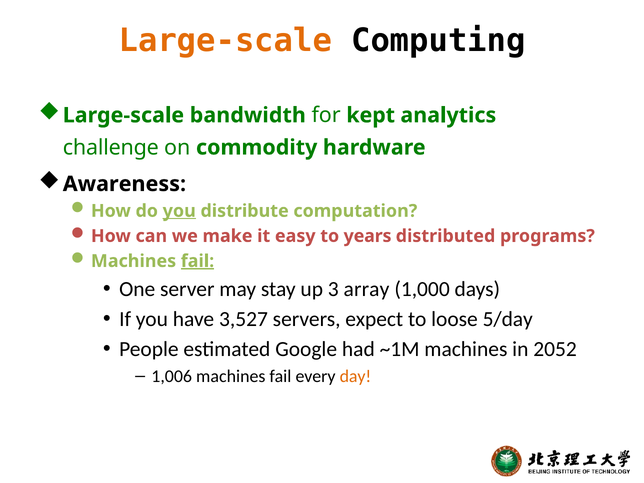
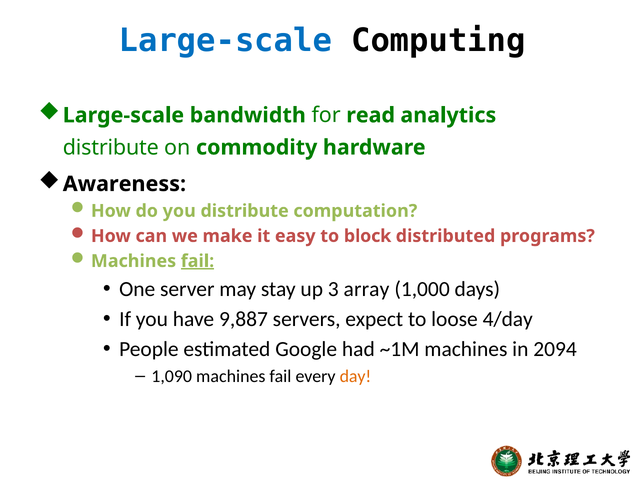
Large-scale colour: orange -> blue (225, 41)
kept: kept -> read (371, 115)
challenge: challenge -> distribute (111, 147)
you underline: present -> none (179, 211)
years: years -> block (368, 236)
3,527: 3,527 -> 9,887 (243, 319)
5/day: 5/day -> 4/day (508, 319)
2052: 2052 -> 2094 (555, 349)
1,006: 1,006 -> 1,090 (172, 376)
